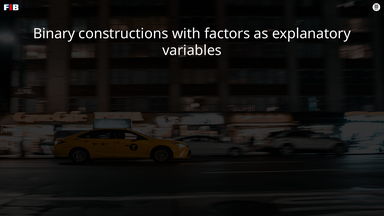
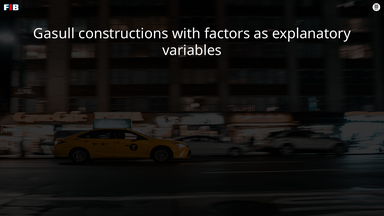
Binary: Binary -> Gasull (54, 34)
